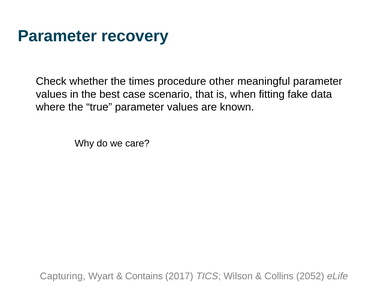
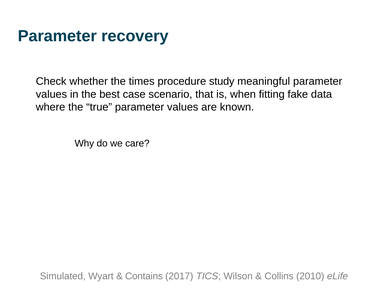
other: other -> study (222, 81)
Capturing: Capturing -> Simulated (63, 276)
2052: 2052 -> 2010 (310, 276)
